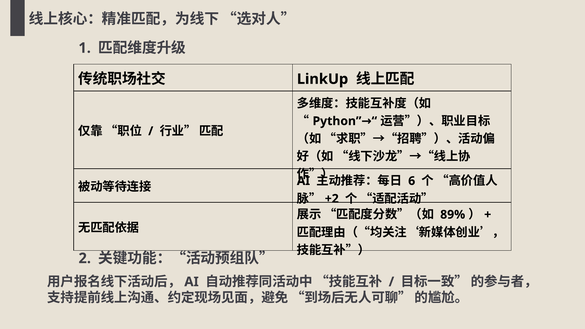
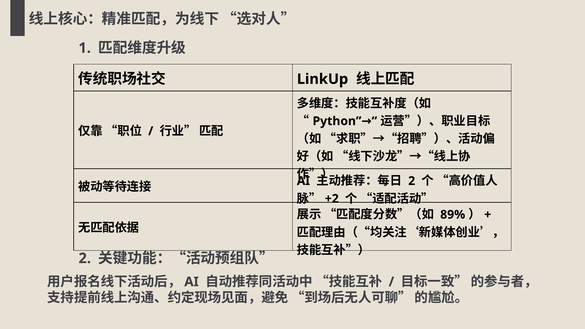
6: 6 -> 2 (412, 181)
